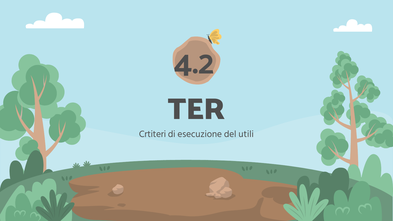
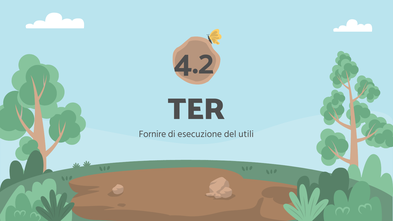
Crtiteri: Crtiteri -> Fornire (152, 134)
